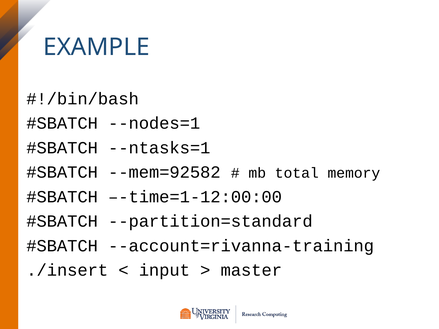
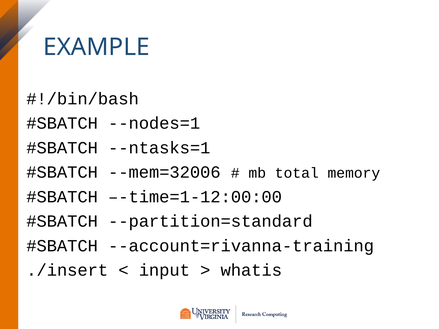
--mem=92582: --mem=92582 -> --mem=32006 (164, 172)
master: master -> whatis (251, 270)
